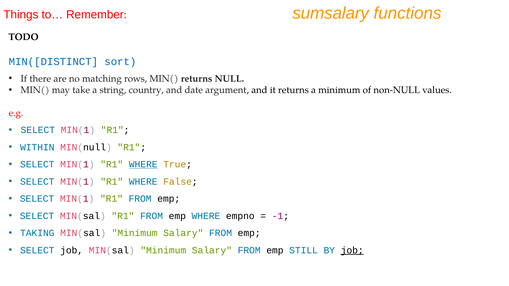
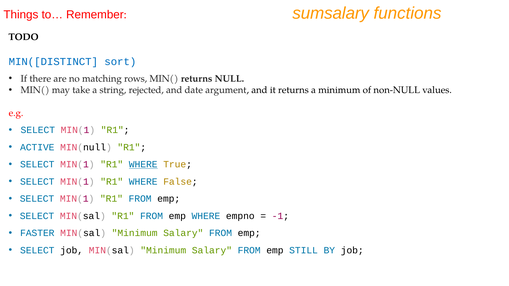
country: country -> rejected (146, 90)
WITHIN: WITHIN -> ACTIVE (37, 147)
TAKING: TAKING -> FASTER (37, 233)
job underline: present -> none (352, 250)
